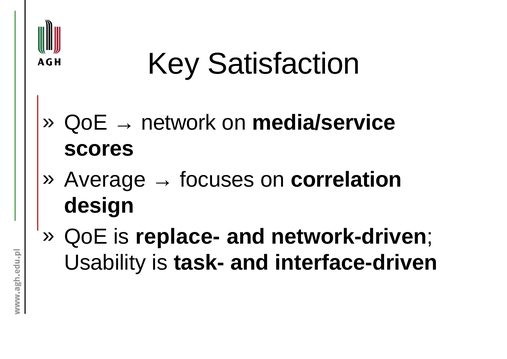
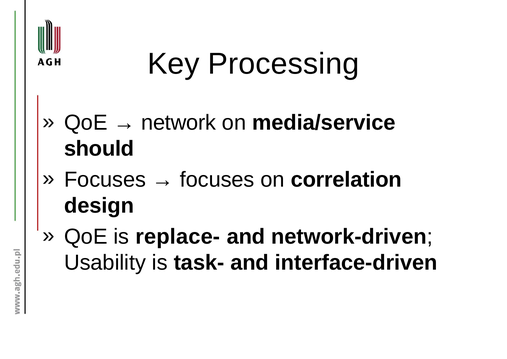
Satisfaction: Satisfaction -> Processing (284, 64)
scores: scores -> should (99, 149)
Average: Average -> Focuses (105, 179)
